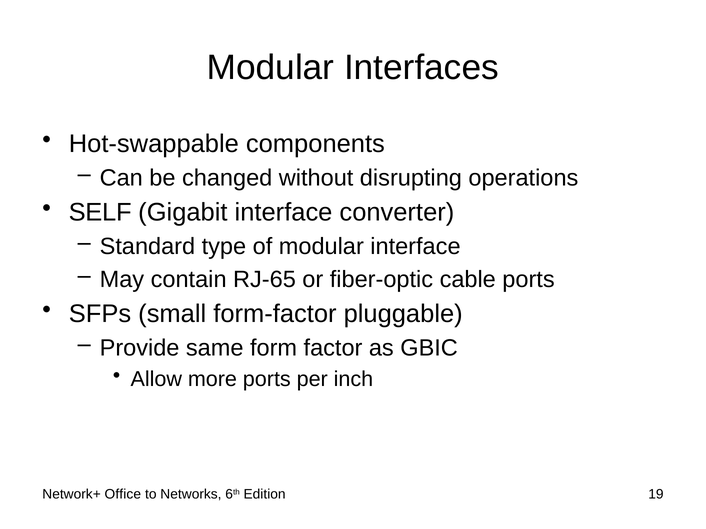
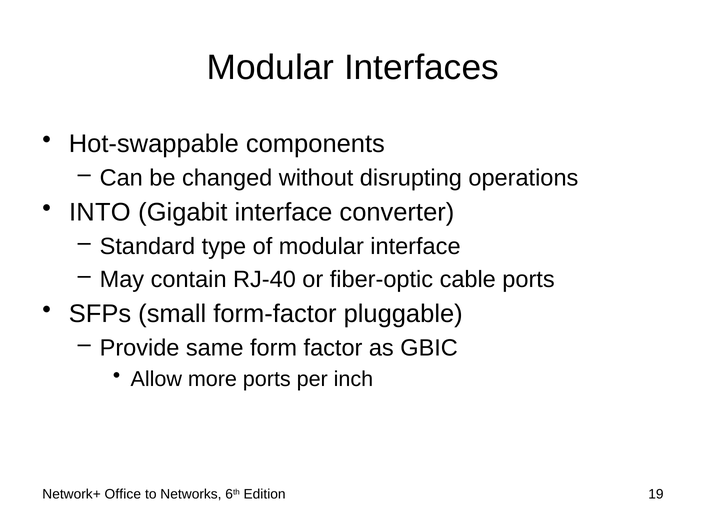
SELF: SELF -> INTO (100, 213)
RJ-65: RJ-65 -> RJ-40 (264, 280)
